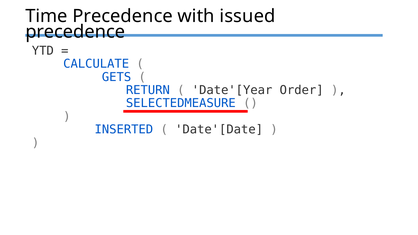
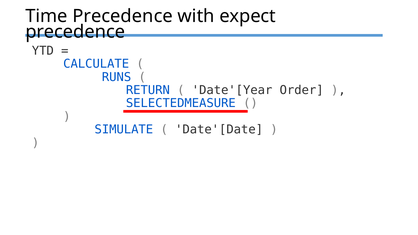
issued: issued -> expect (248, 16)
GETS: GETS -> RUNS (117, 77)
INSERTED: INSERTED -> SIMULATE (124, 130)
